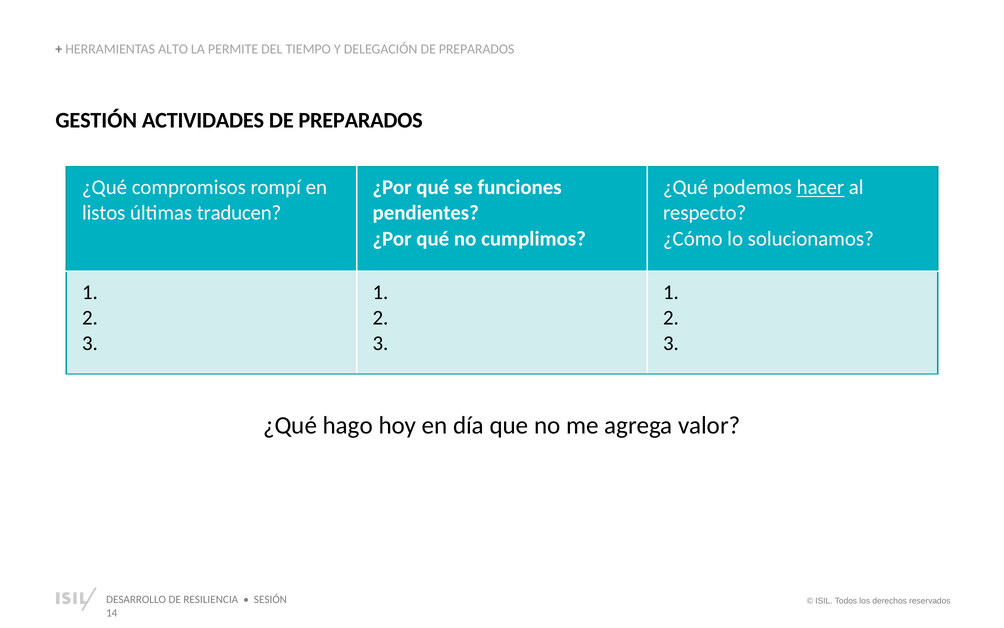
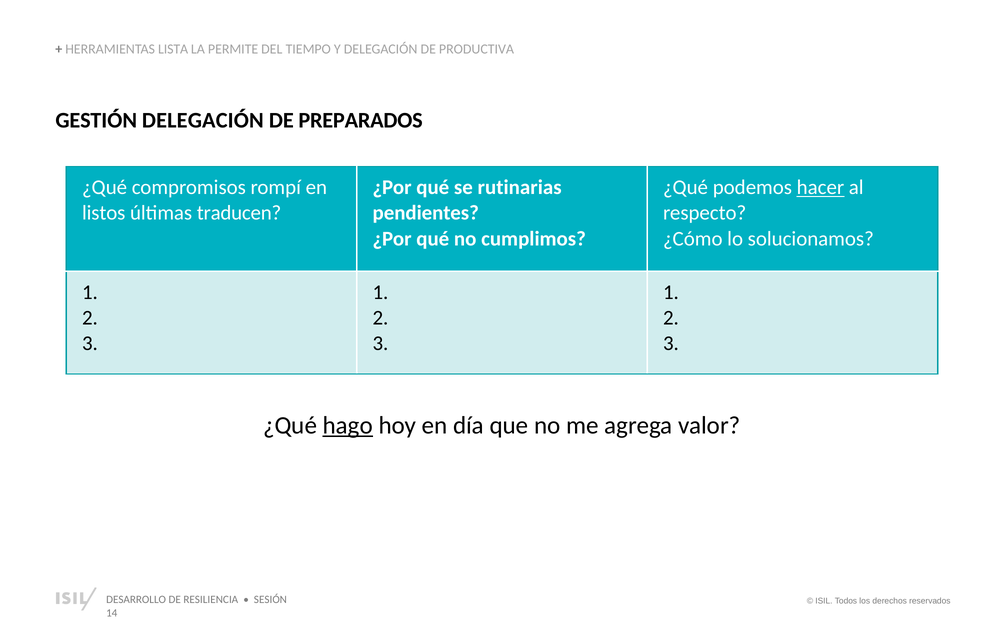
ALTO: ALTO -> LISTA (173, 49)
DELEGACIÓN DE PREPARADOS: PREPARADOS -> PRODUCTIVA (477, 49)
GESTIÓN ACTIVIDADES: ACTIVIDADES -> DELEGACIÓN (203, 120)
funciones: funciones -> rutinarias (520, 187)
hago underline: none -> present (348, 425)
